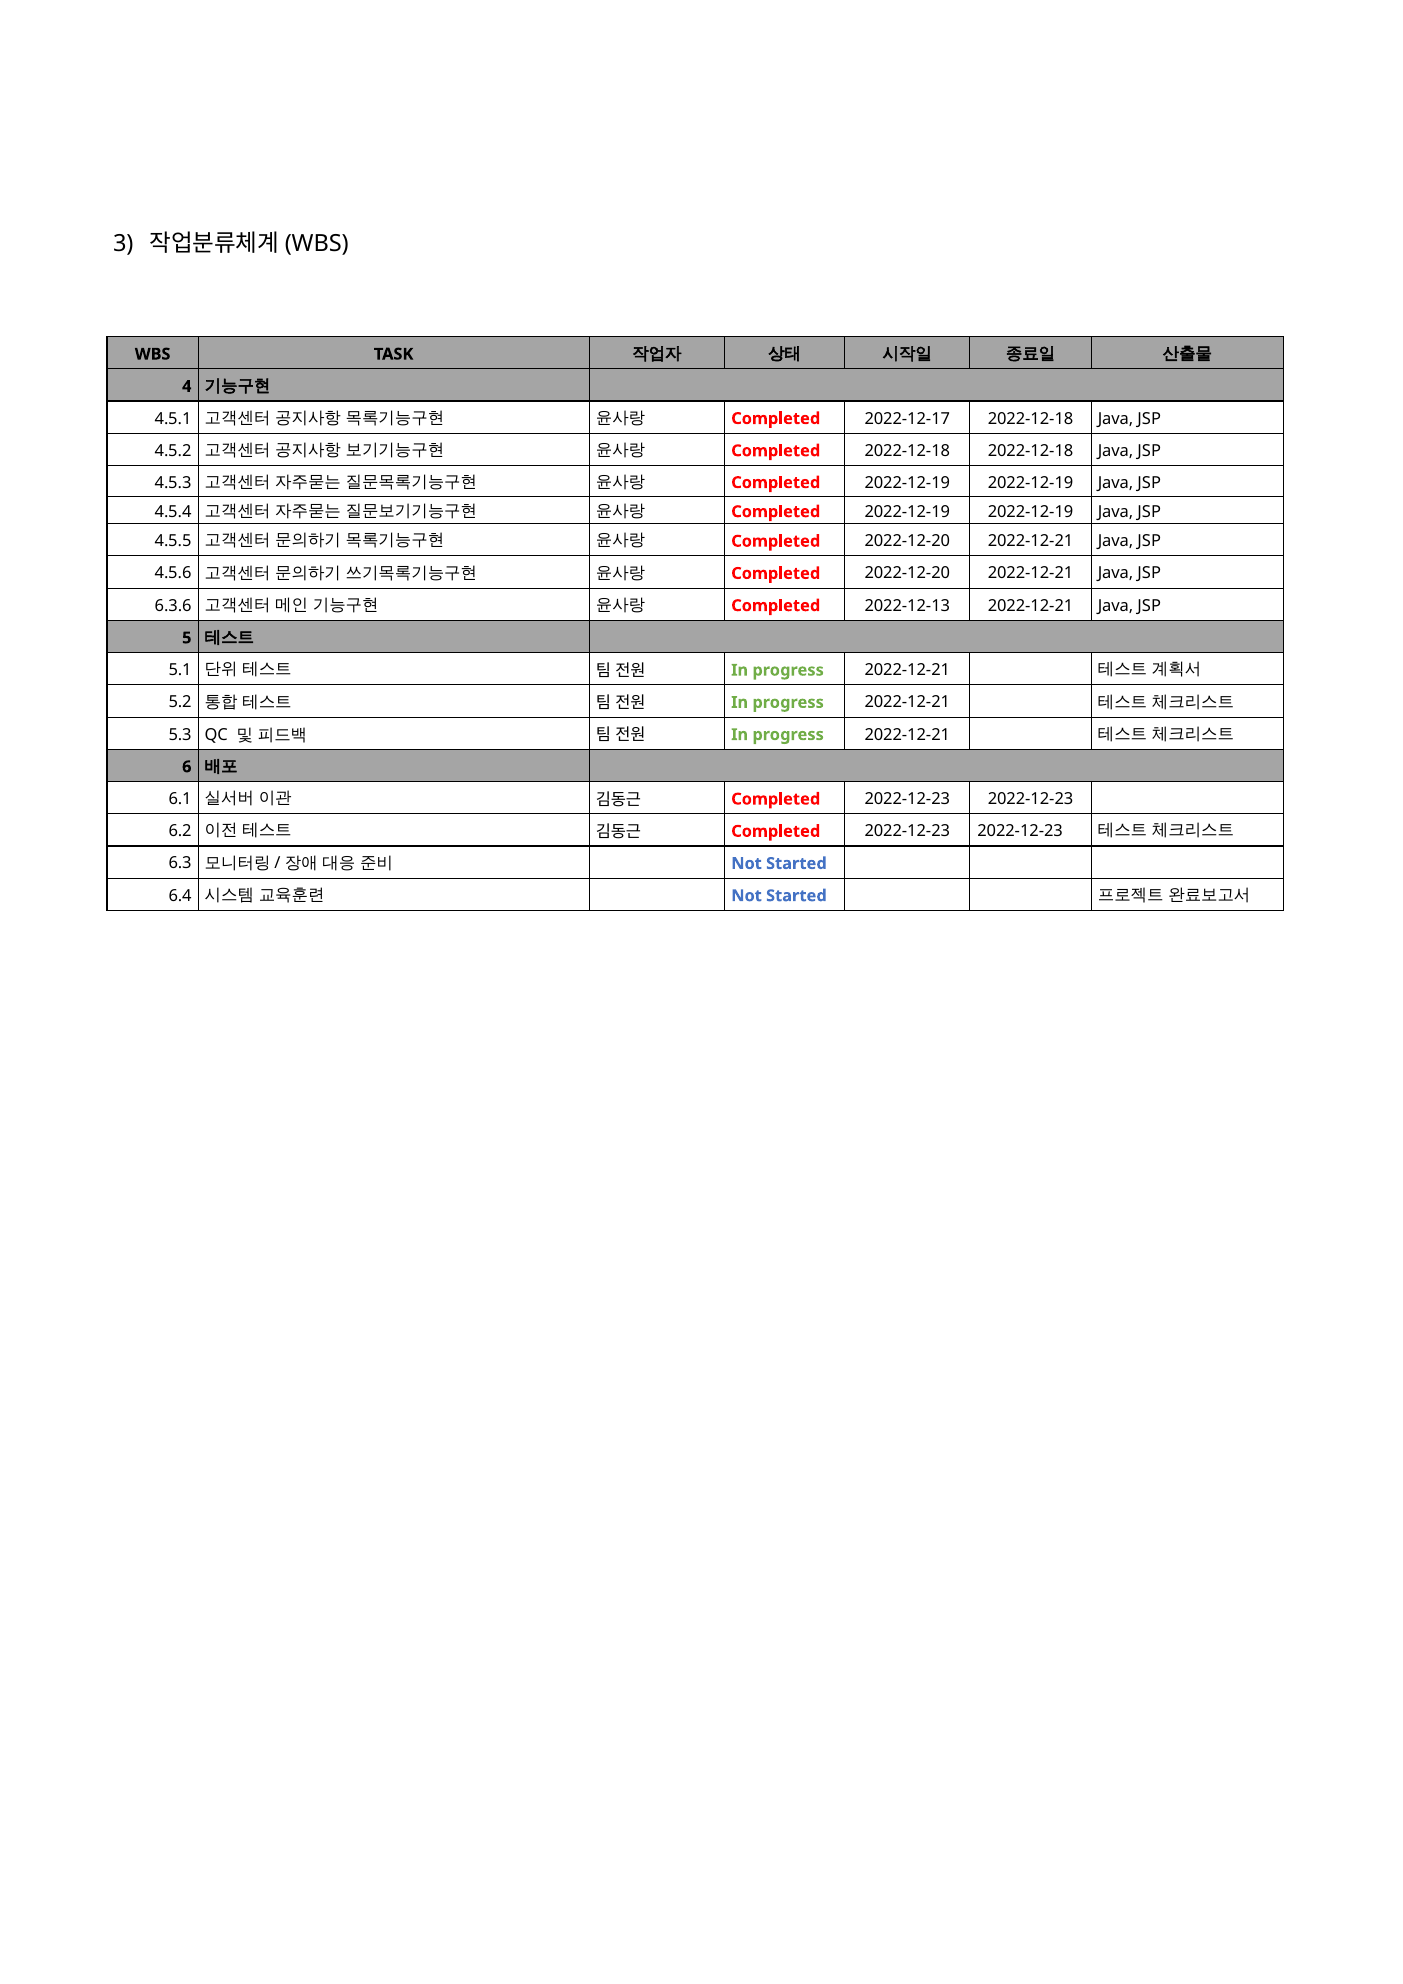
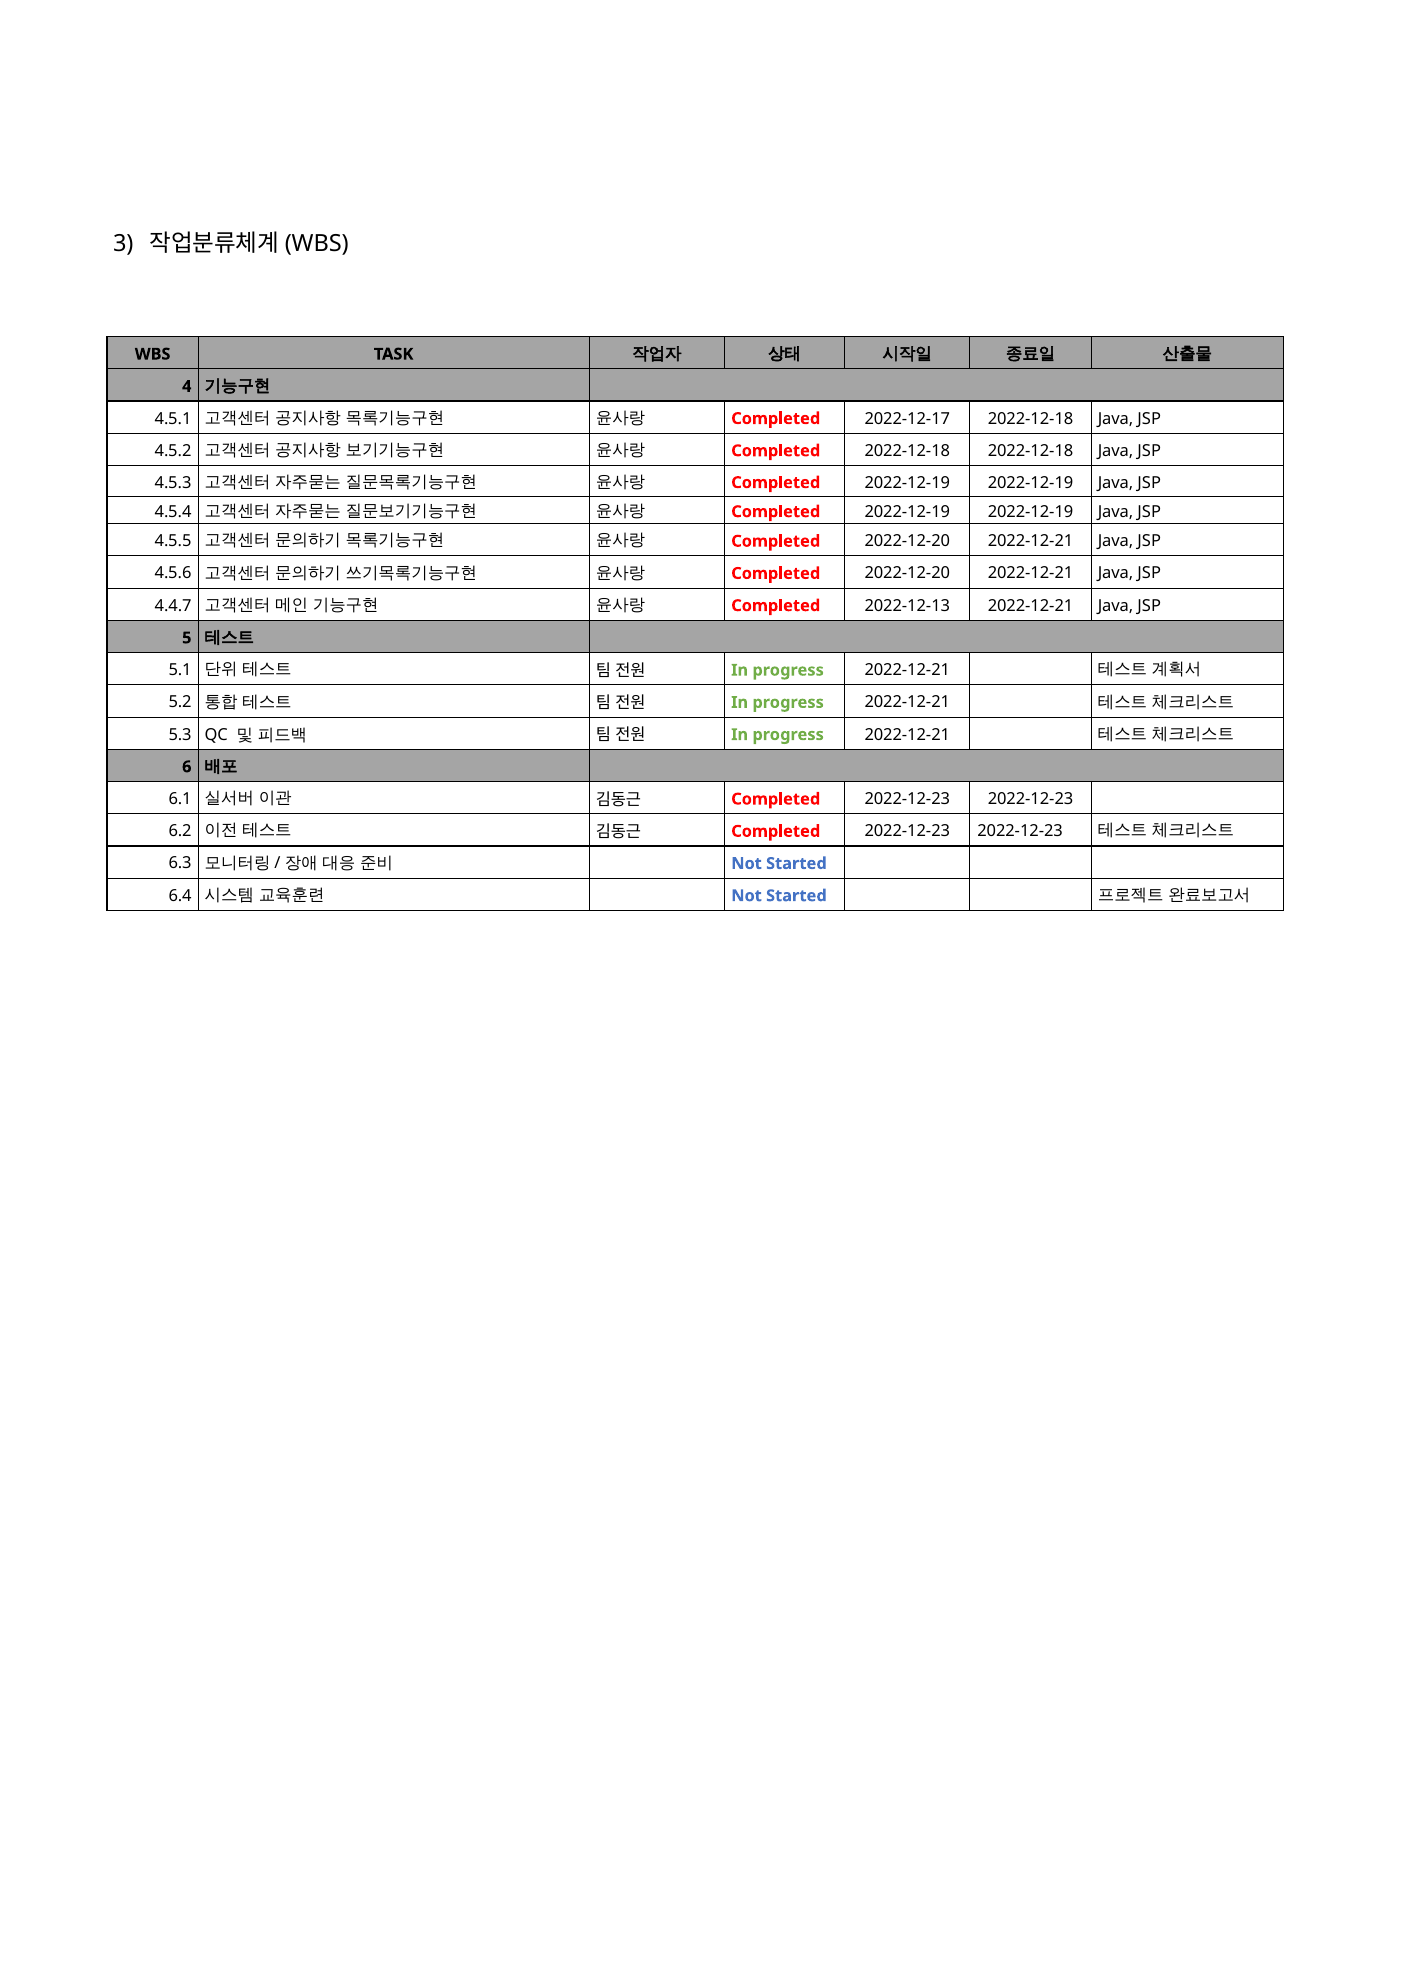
6.3.6: 6.3.6 -> 4.4.7 (173, 605)
